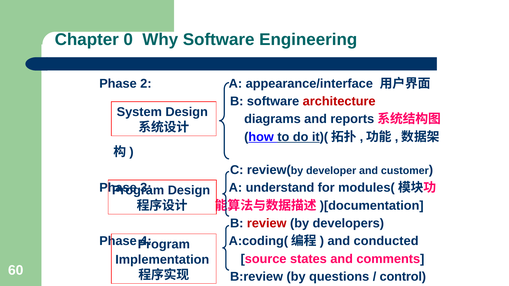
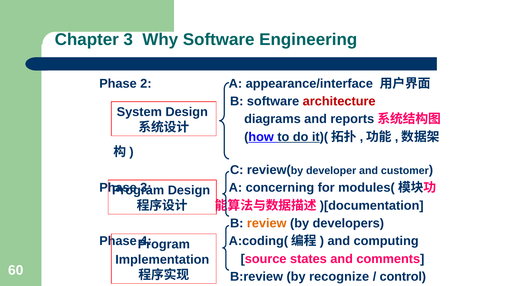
Chapter 0: 0 -> 3 (128, 40)
understand: understand -> concerning (280, 188)
review colour: red -> orange (267, 224)
conducted: conducted -> computing (386, 241)
questions: questions -> recognize (339, 277)
